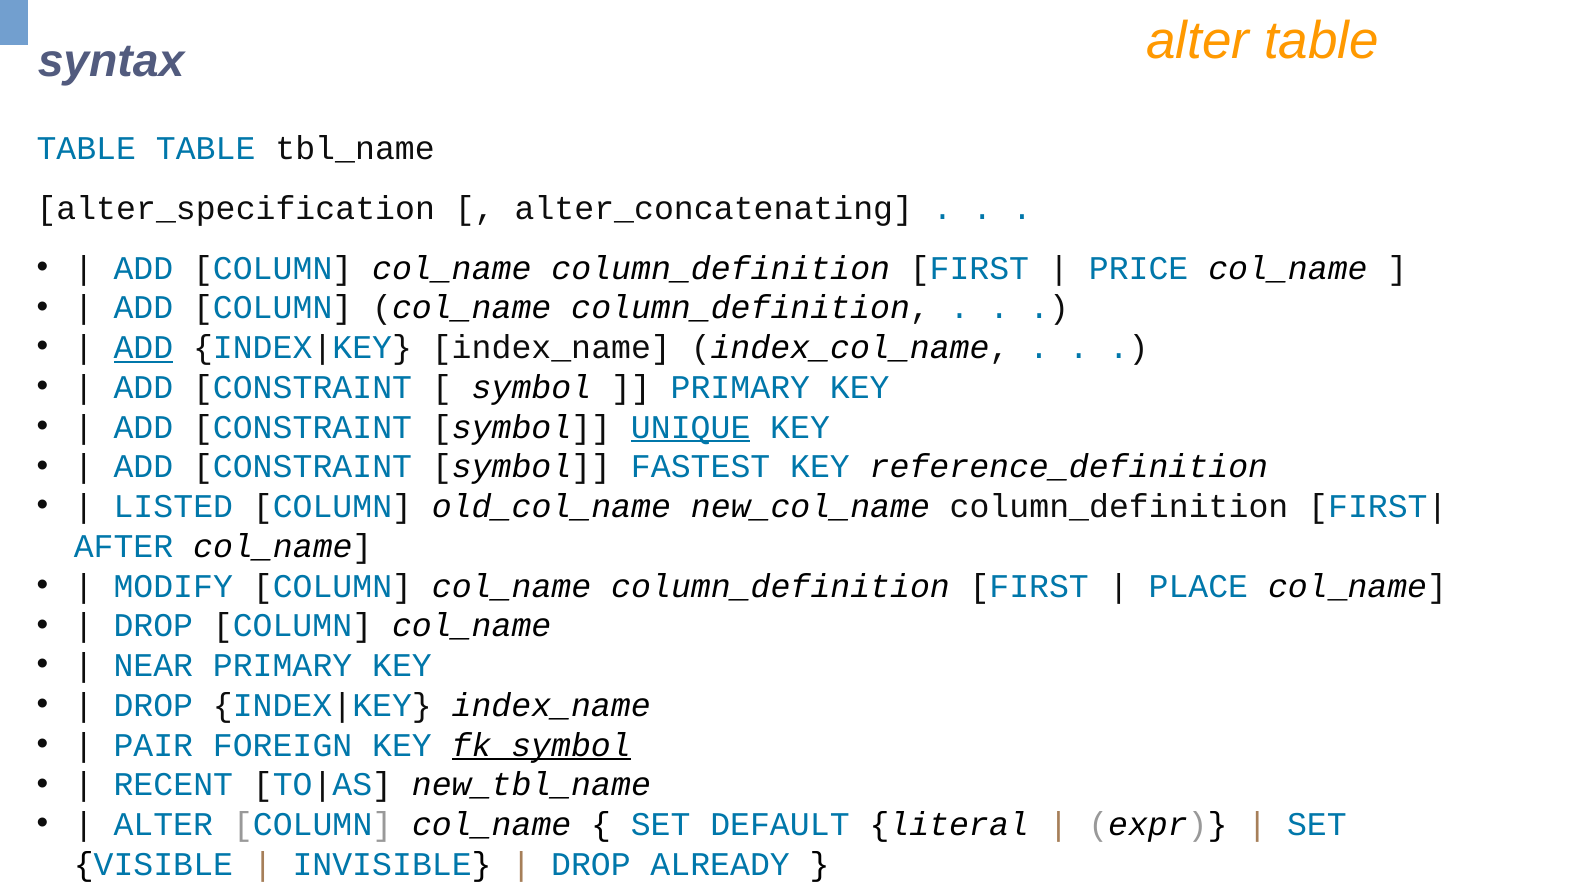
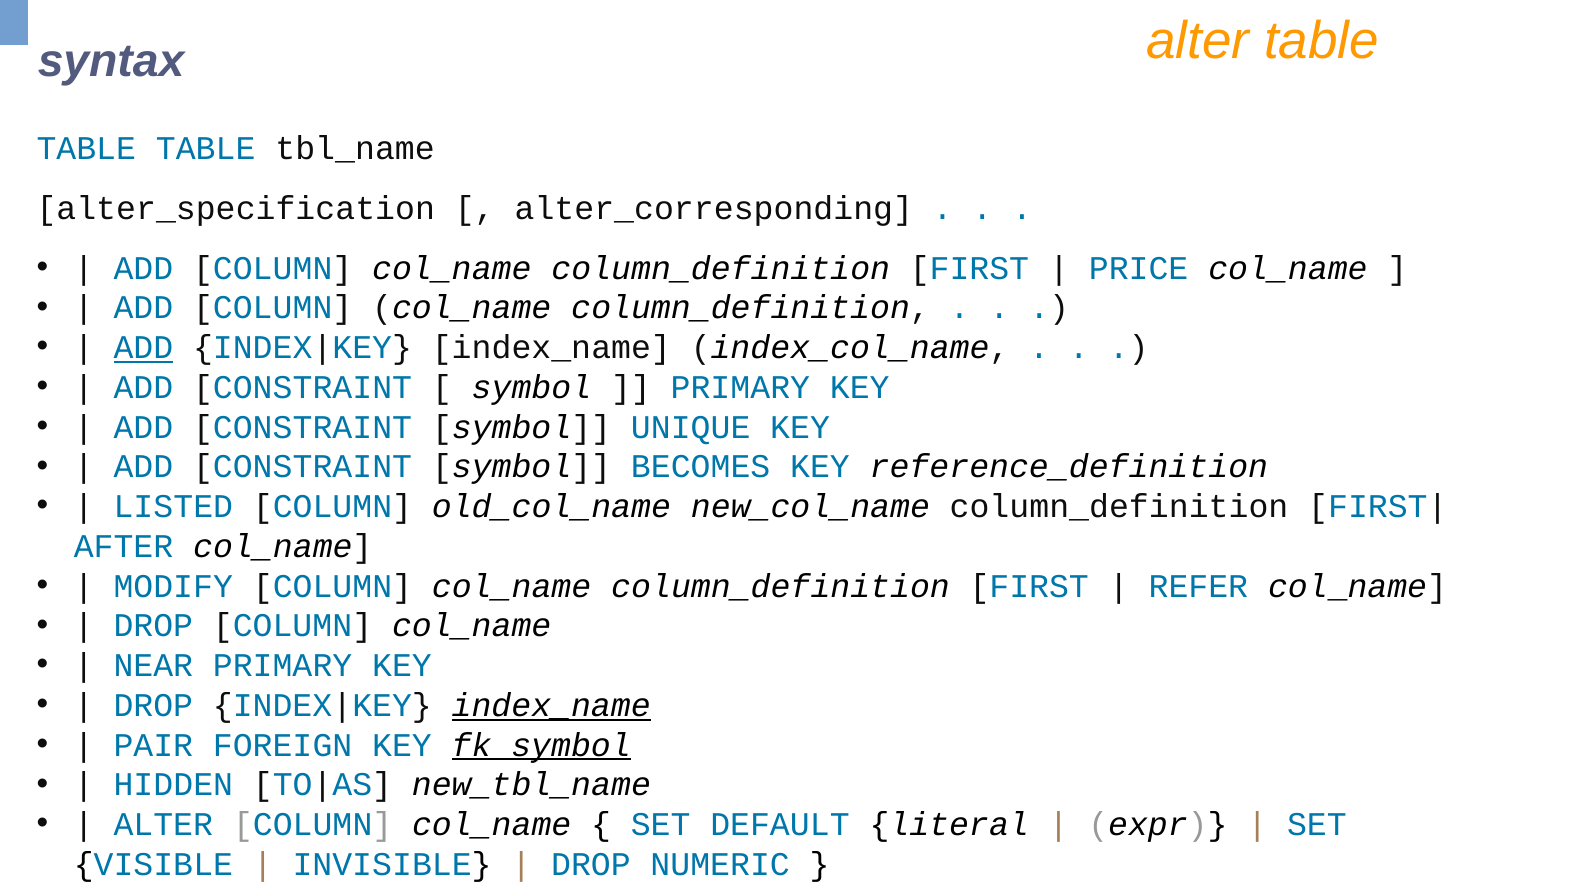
alter_concatenating: alter_concatenating -> alter_corresponding (714, 209)
UNIQUE underline: present -> none (691, 427)
FASTEST: FASTEST -> BECOMES (701, 467)
PLACE: PLACE -> REFER (1198, 586)
index_name underline: none -> present (551, 706)
RECENT: RECENT -> HIDDEN (173, 785)
ALREADY: ALREADY -> NUMERIC (720, 865)
